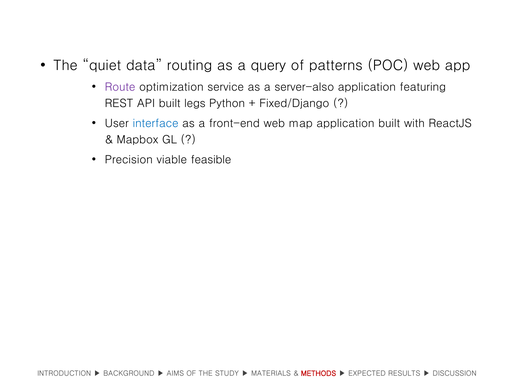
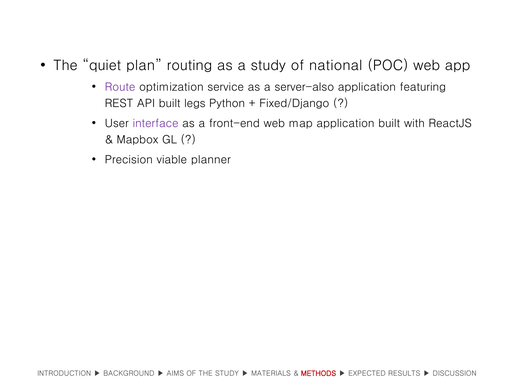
data: data -> plan (144, 66)
a query: query -> study (268, 66)
patterns: patterns -> national (336, 66)
interface colour: blue -> purple (156, 123)
feasible: feasible -> planner (211, 160)
